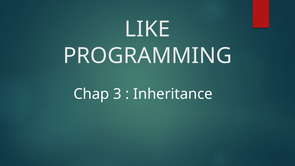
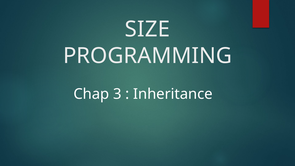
LIKE: LIKE -> SIZE (147, 29)
